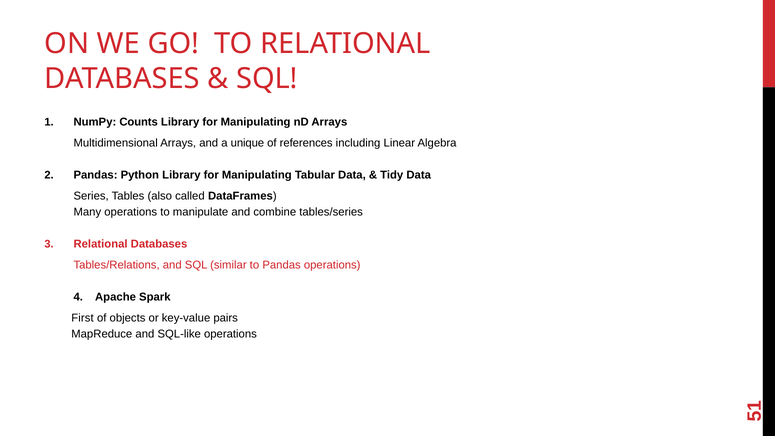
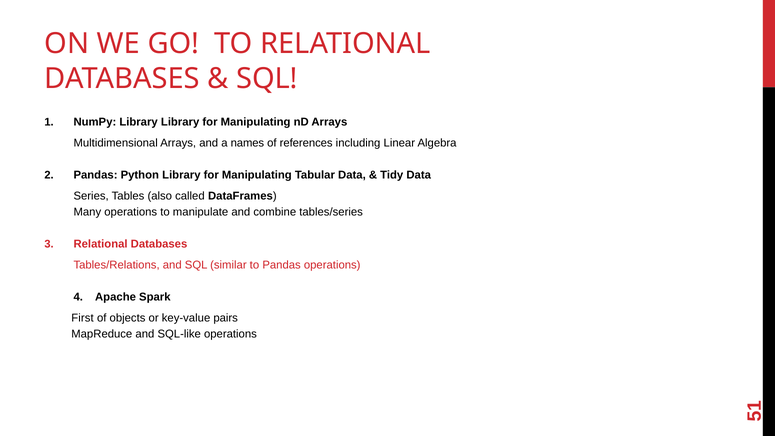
NumPy Counts: Counts -> Library (139, 122)
unique: unique -> names (247, 143)
